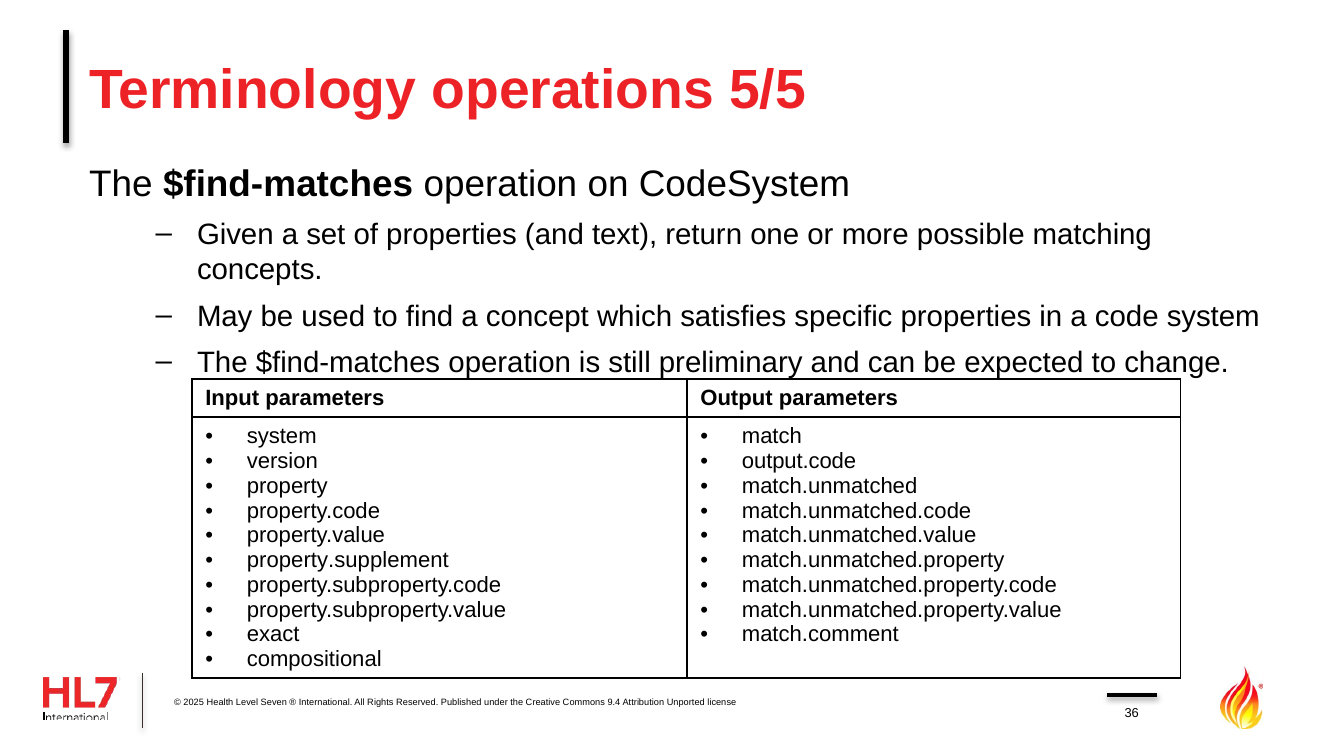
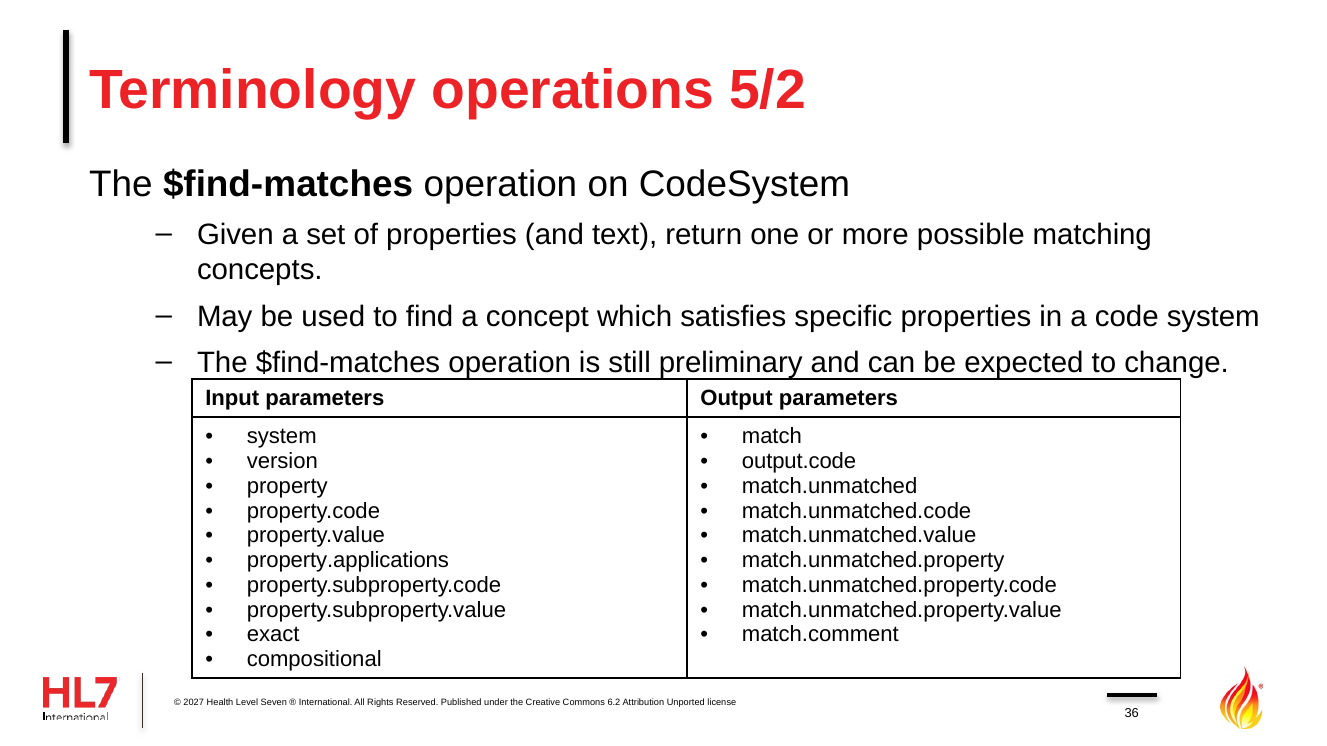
5/5: 5/5 -> 5/2 (768, 90)
property.supplement: property.supplement -> property.applications (348, 561)
2025: 2025 -> 2027 (194, 703)
9.4: 9.4 -> 6.2 (614, 703)
